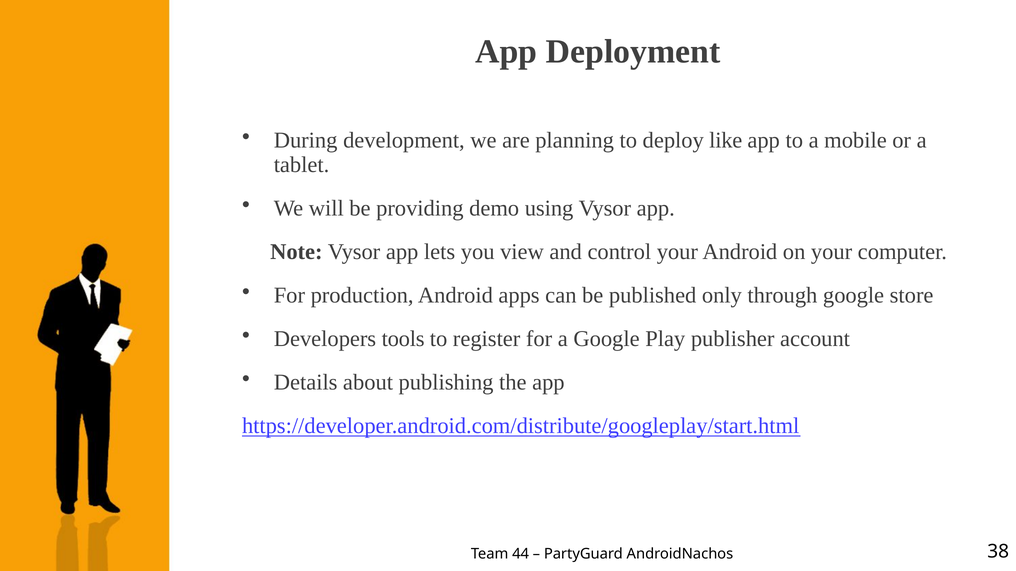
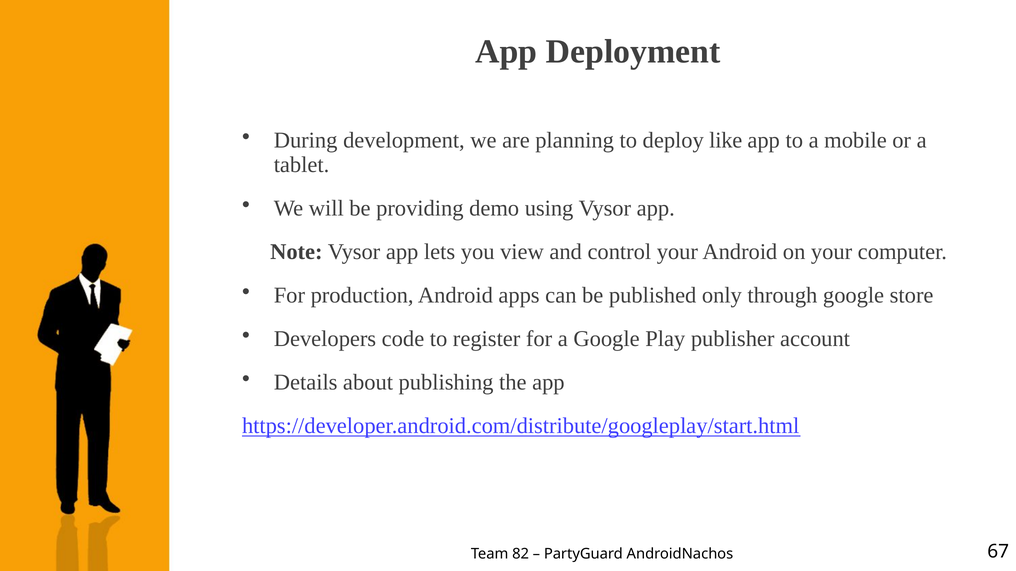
tools: tools -> code (403, 339)
44: 44 -> 82 (521, 554)
38: 38 -> 67 (998, 552)
